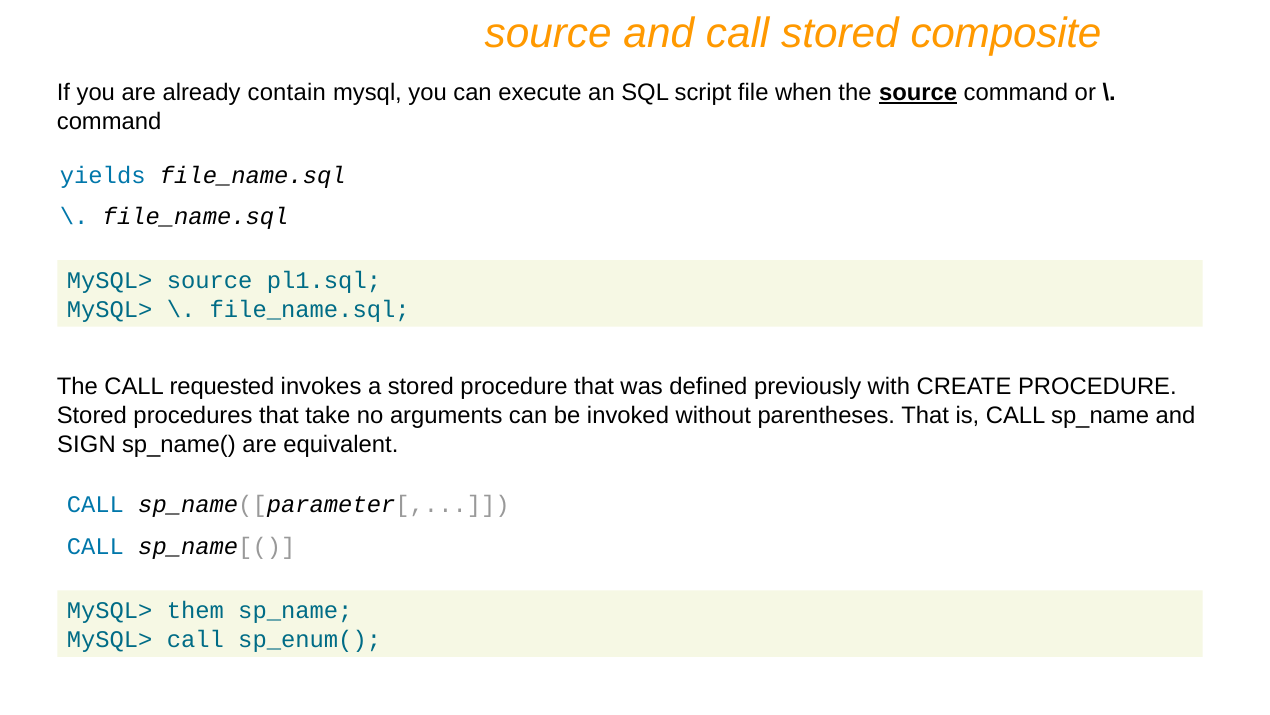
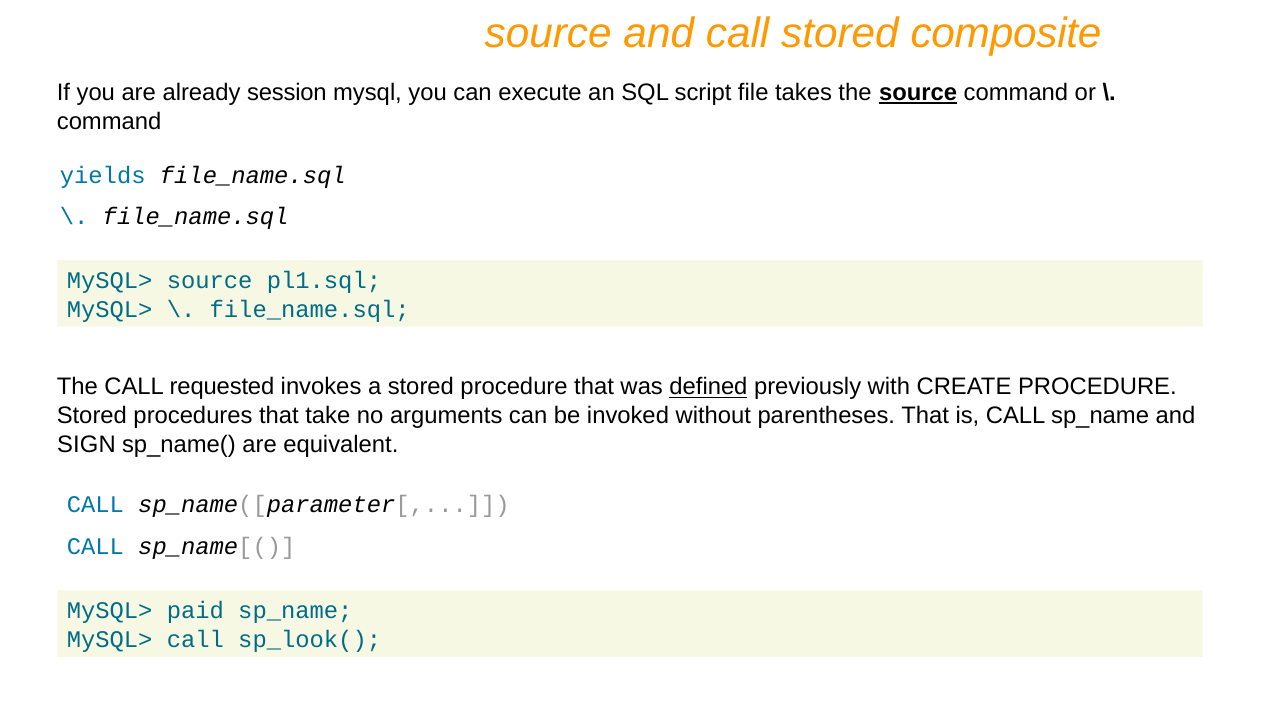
contain: contain -> session (287, 93)
when: when -> takes (803, 93)
defined underline: none -> present (708, 387)
them: them -> paid (195, 611)
sp_enum(: sp_enum( -> sp_look( (310, 639)
